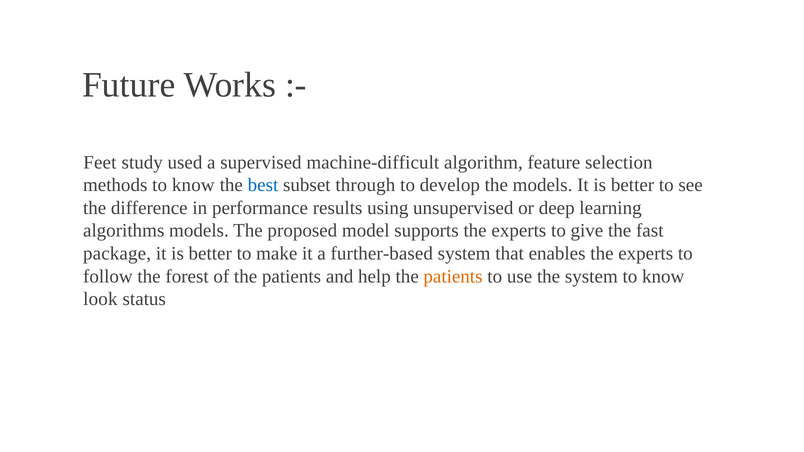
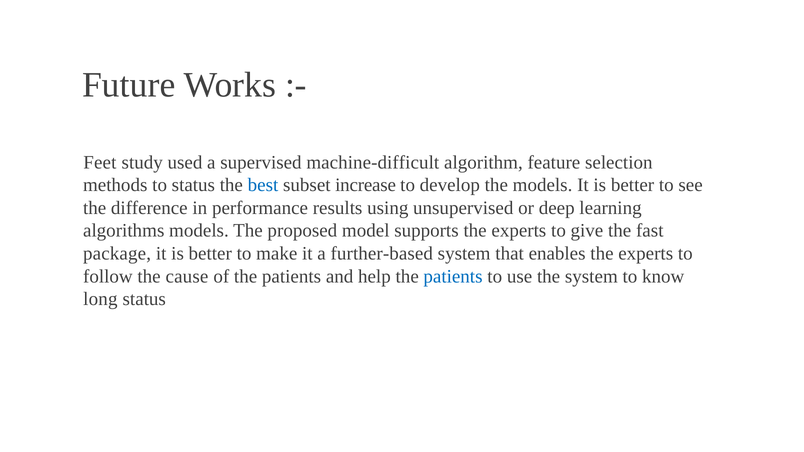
methods to know: know -> status (193, 185)
through: through -> increase (366, 185)
forest: forest -> cause (187, 276)
patients colour: orange -> blue (453, 276)
look: look -> long (100, 299)
